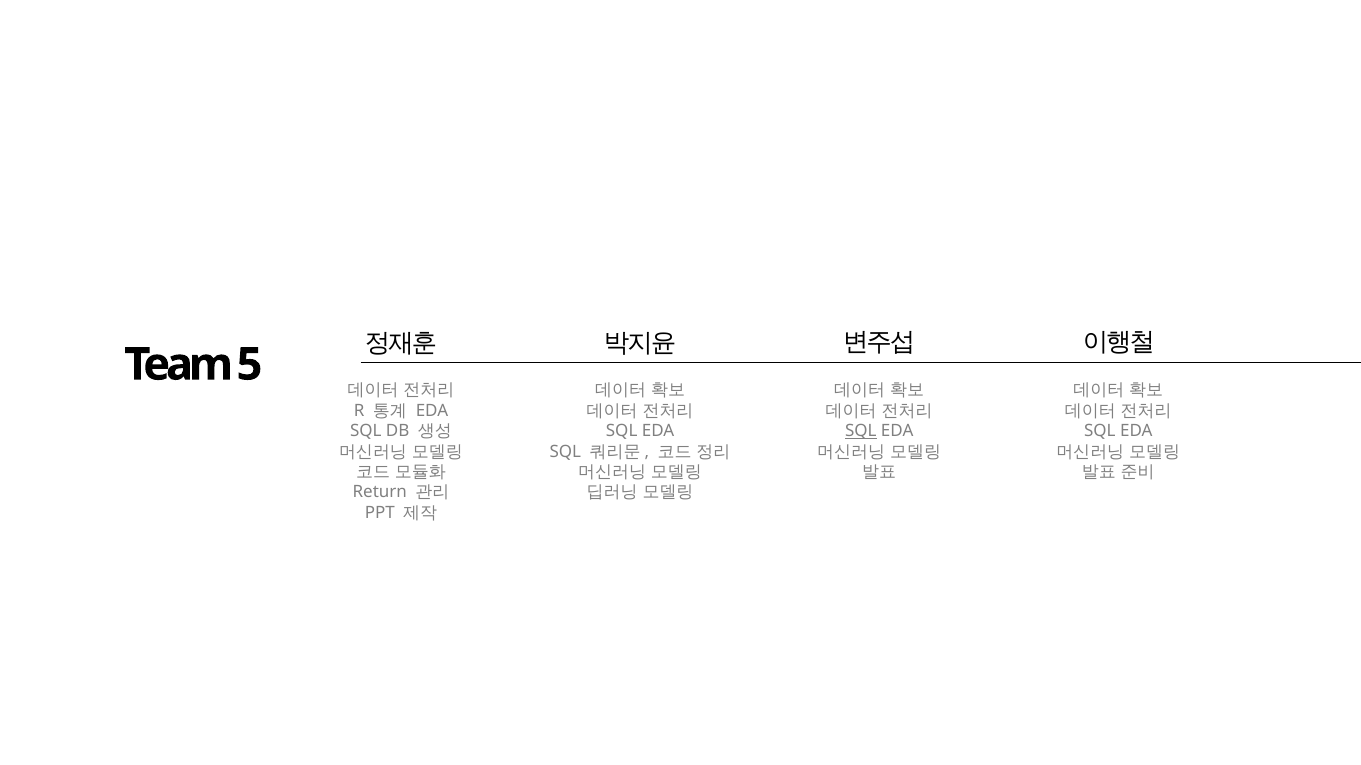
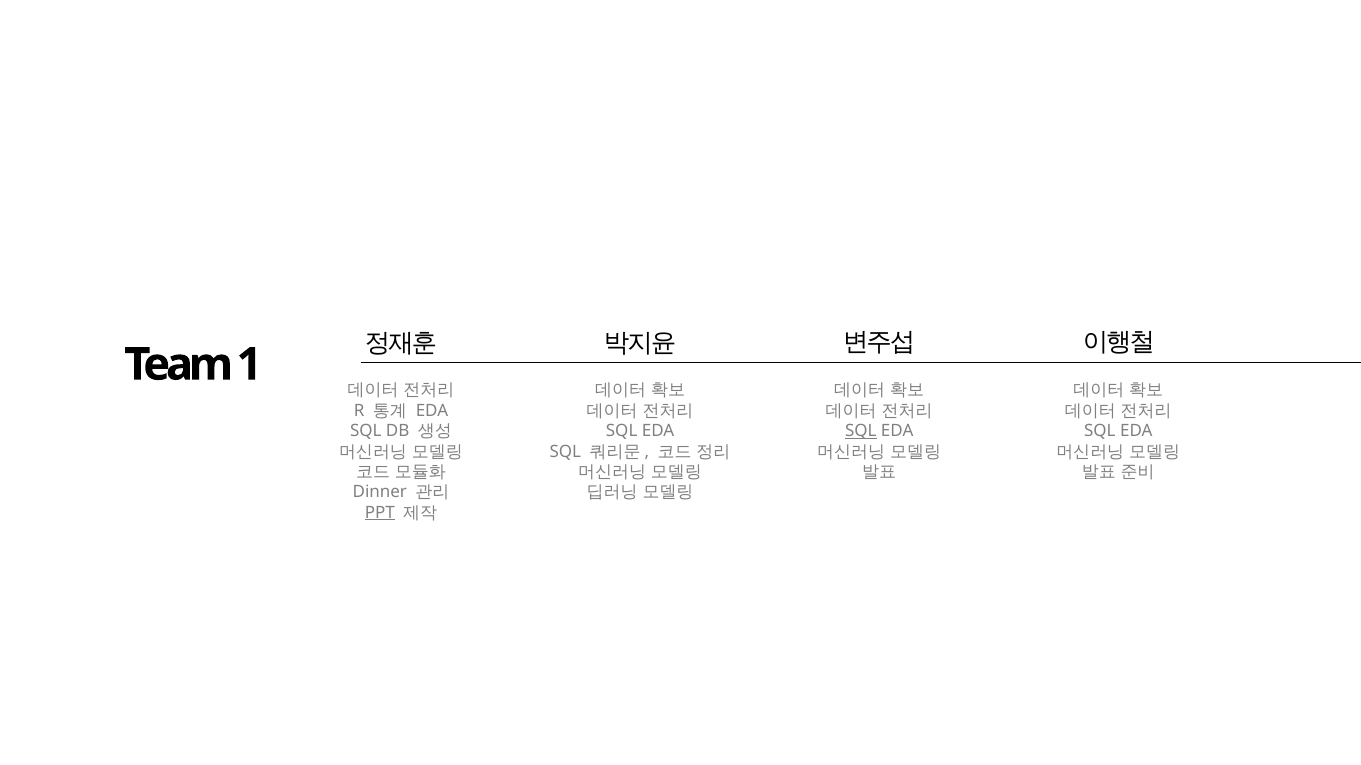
5: 5 -> 1 (249, 365)
Return: Return -> Dinner (380, 493)
PPT underline: none -> present (380, 513)
